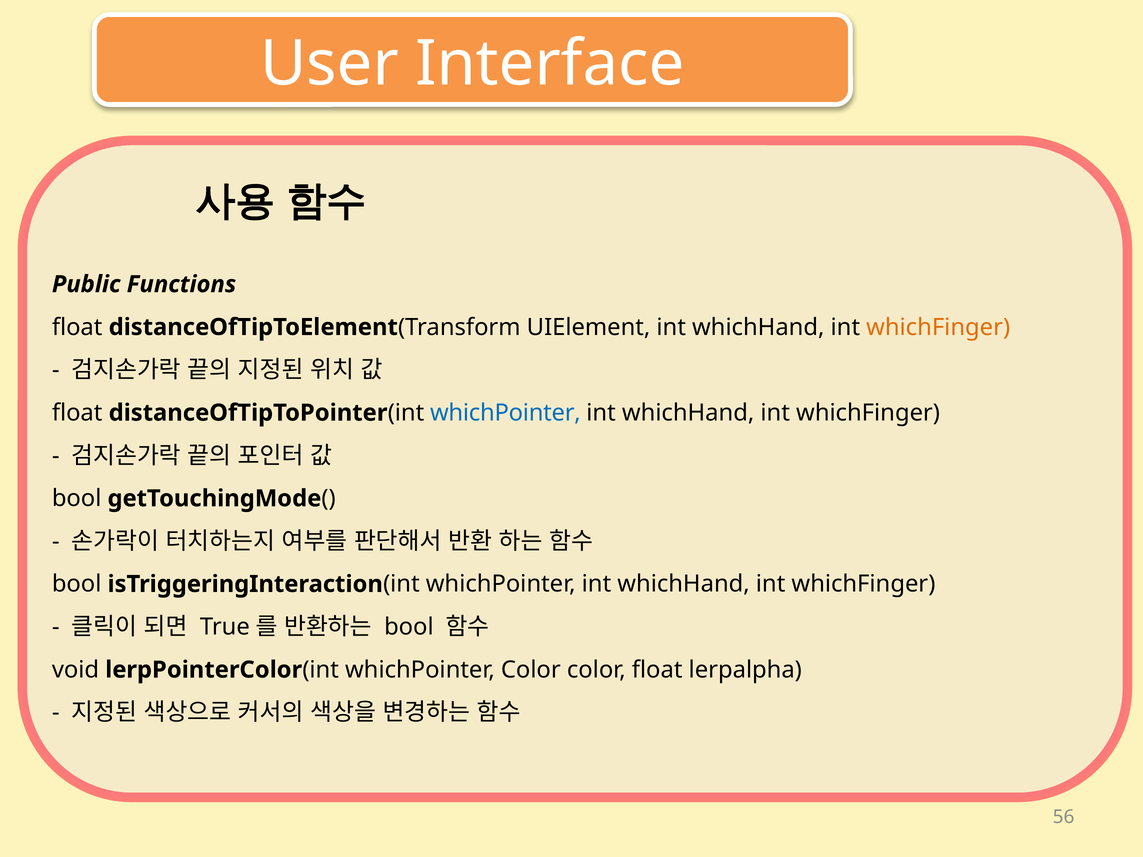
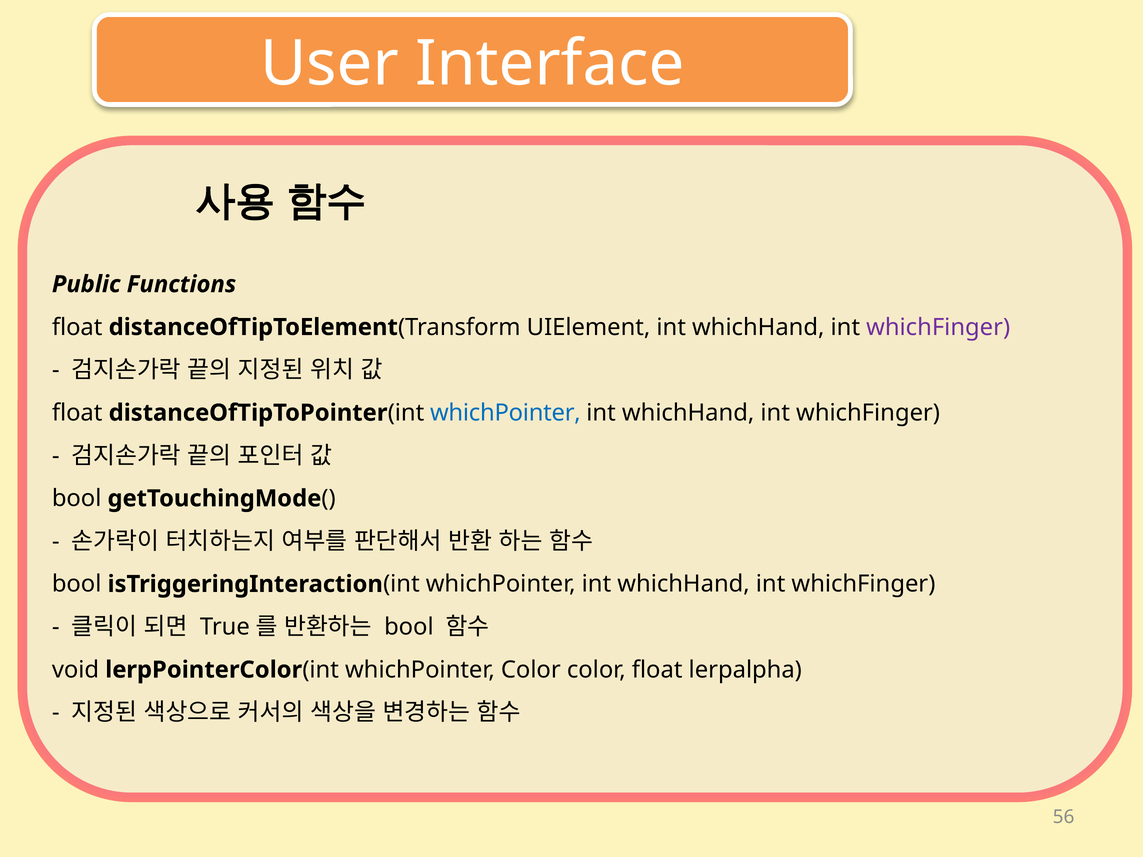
whichFinger colour: orange -> purple (938, 327)
